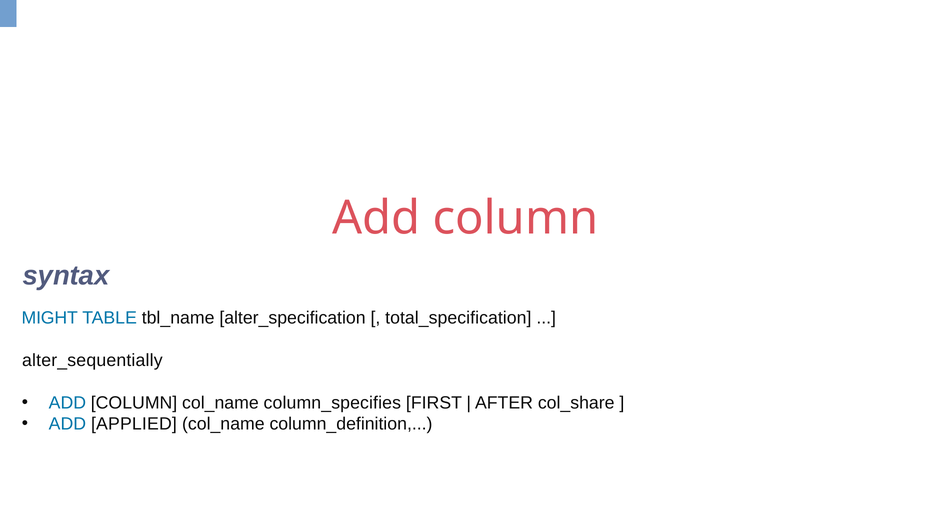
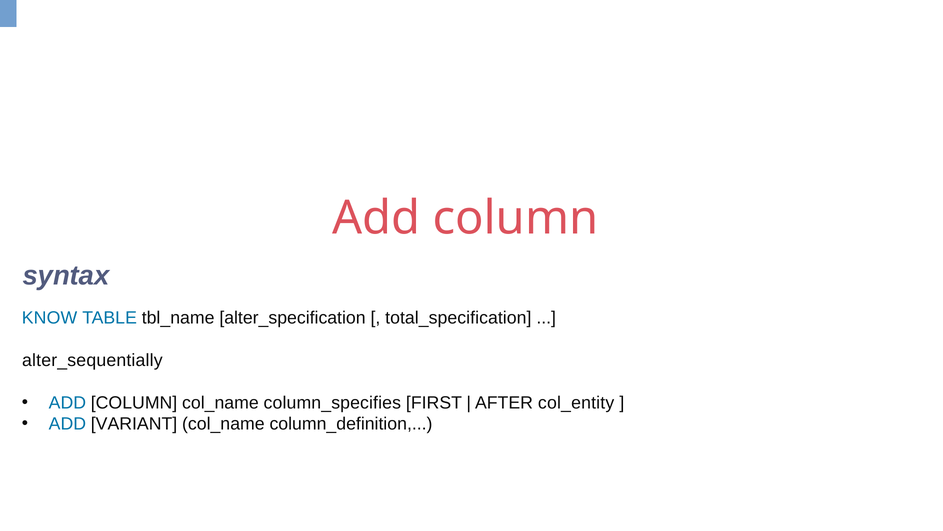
MIGHT: MIGHT -> KNOW (50, 317)
col_share: col_share -> col_entity (576, 402)
APPLIED: APPLIED -> VARIANT (134, 424)
